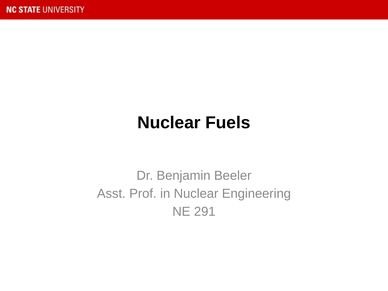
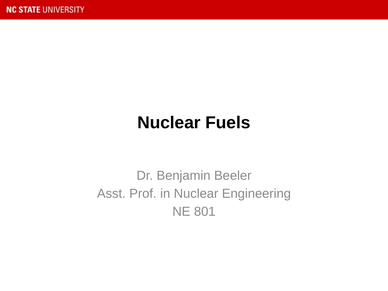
291: 291 -> 801 (205, 212)
